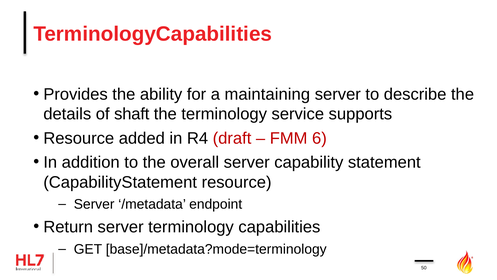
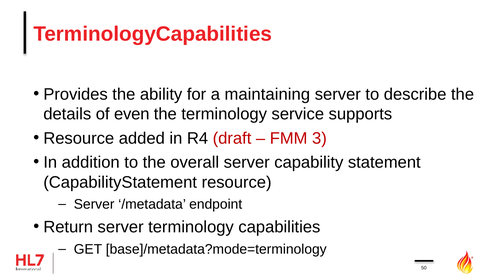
shaft: shaft -> even (132, 114)
6: 6 -> 3 (319, 138)
